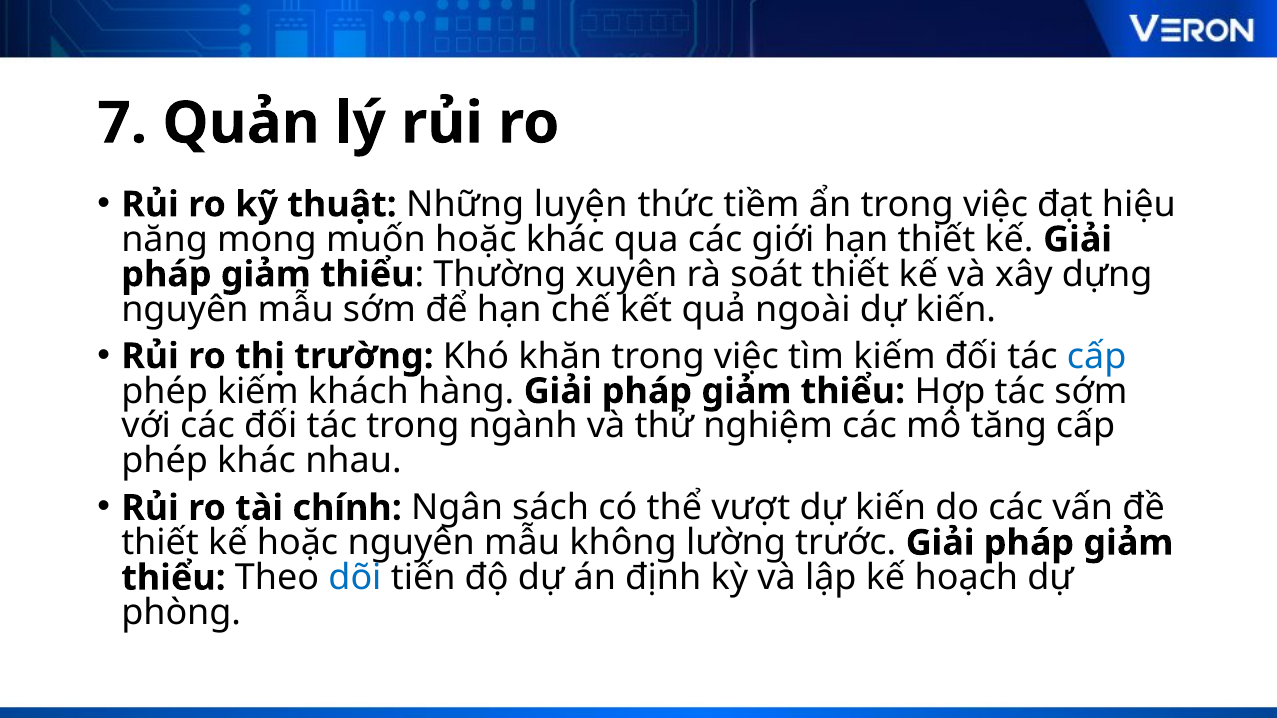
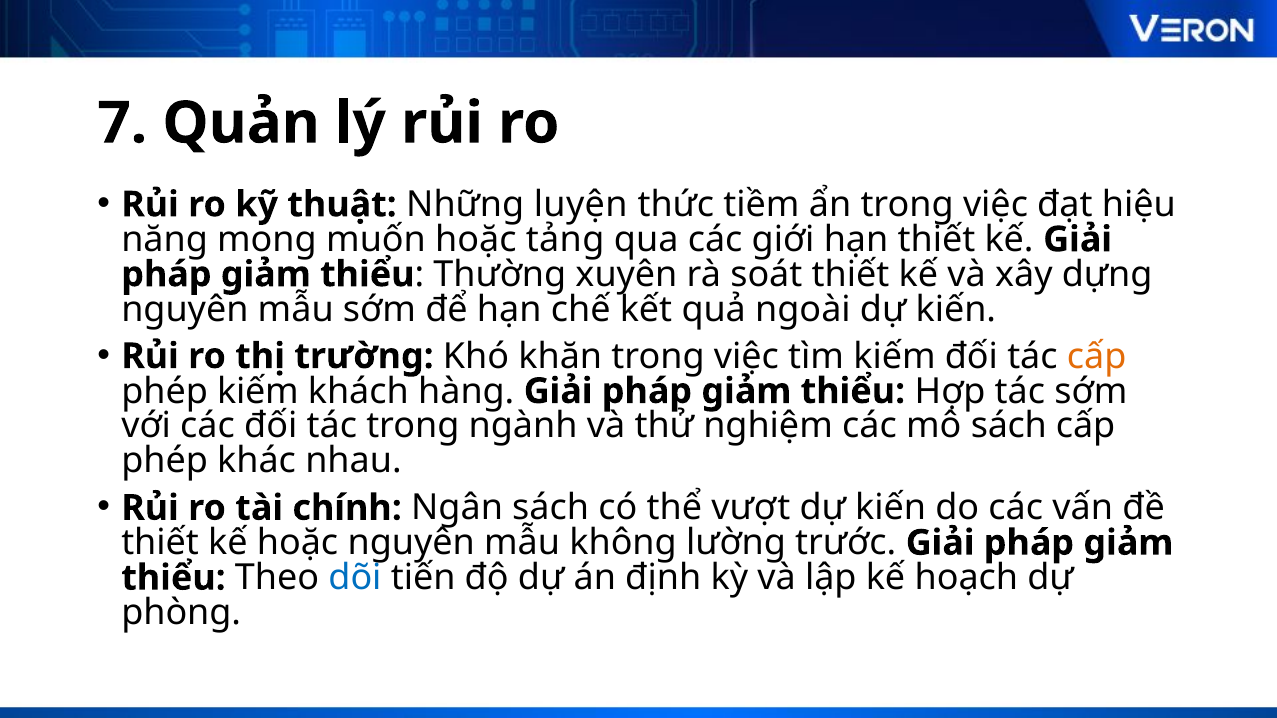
hoặc khác: khác -> tảng (565, 240)
cấp colour: blue -> orange (1097, 356)
mô tăng: tăng -> sách (1009, 426)
